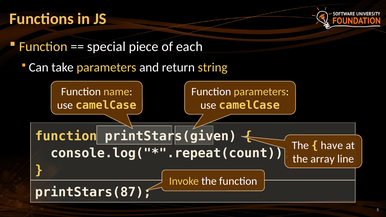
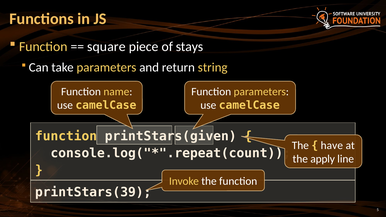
special: special -> square (106, 47)
each: each -> stays (190, 47)
array: array -> apply (323, 159)
printStars(87: printStars(87 -> printStars(39 (93, 192)
